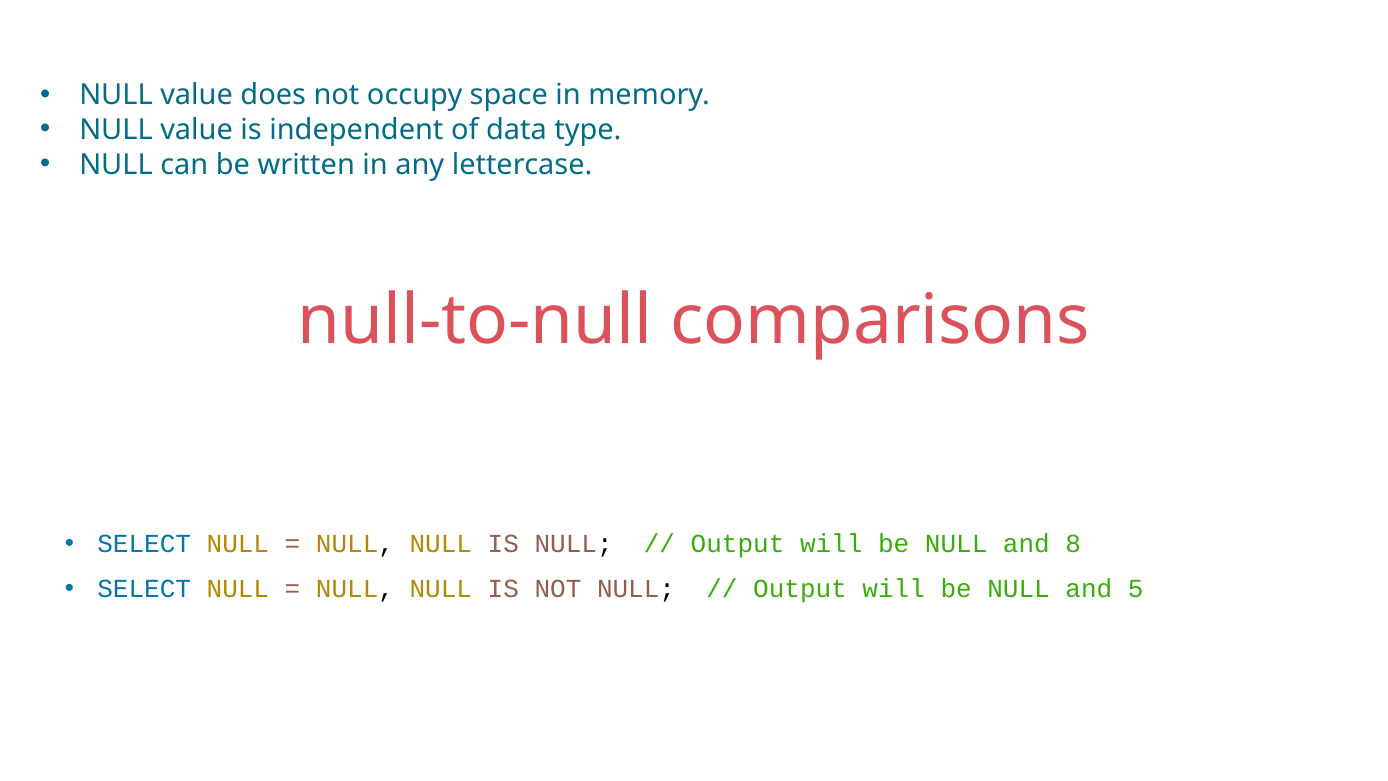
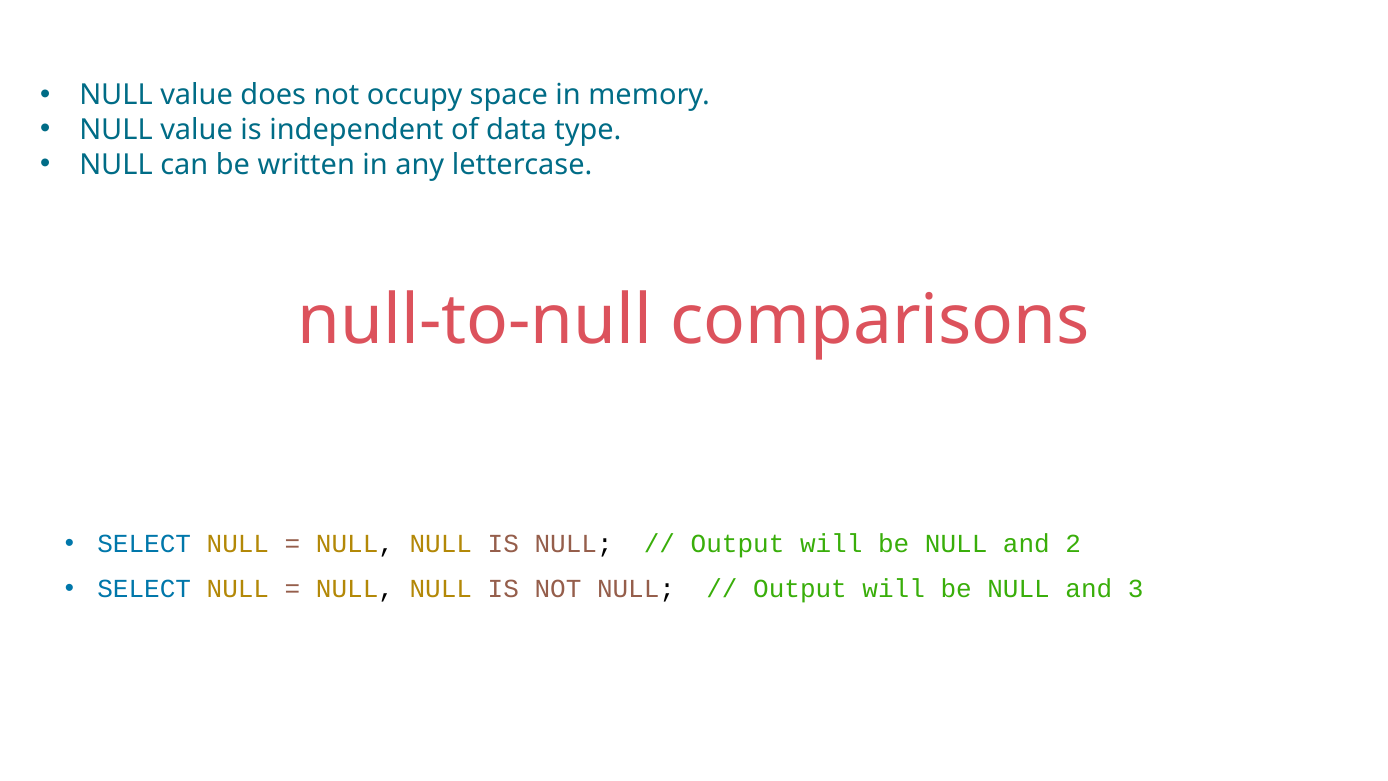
8: 8 -> 2 (1073, 544)
5: 5 -> 3 (1136, 589)
